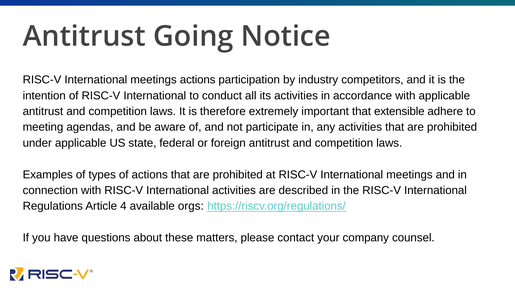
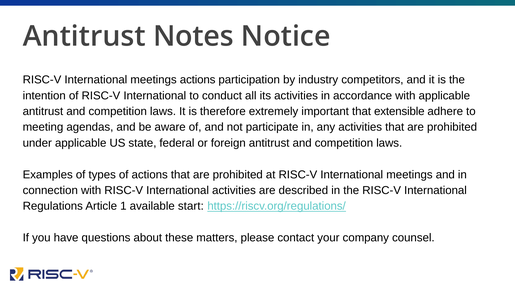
Going: Going -> Notes (193, 37)
4: 4 -> 1 (123, 206)
orgs: orgs -> start (191, 206)
